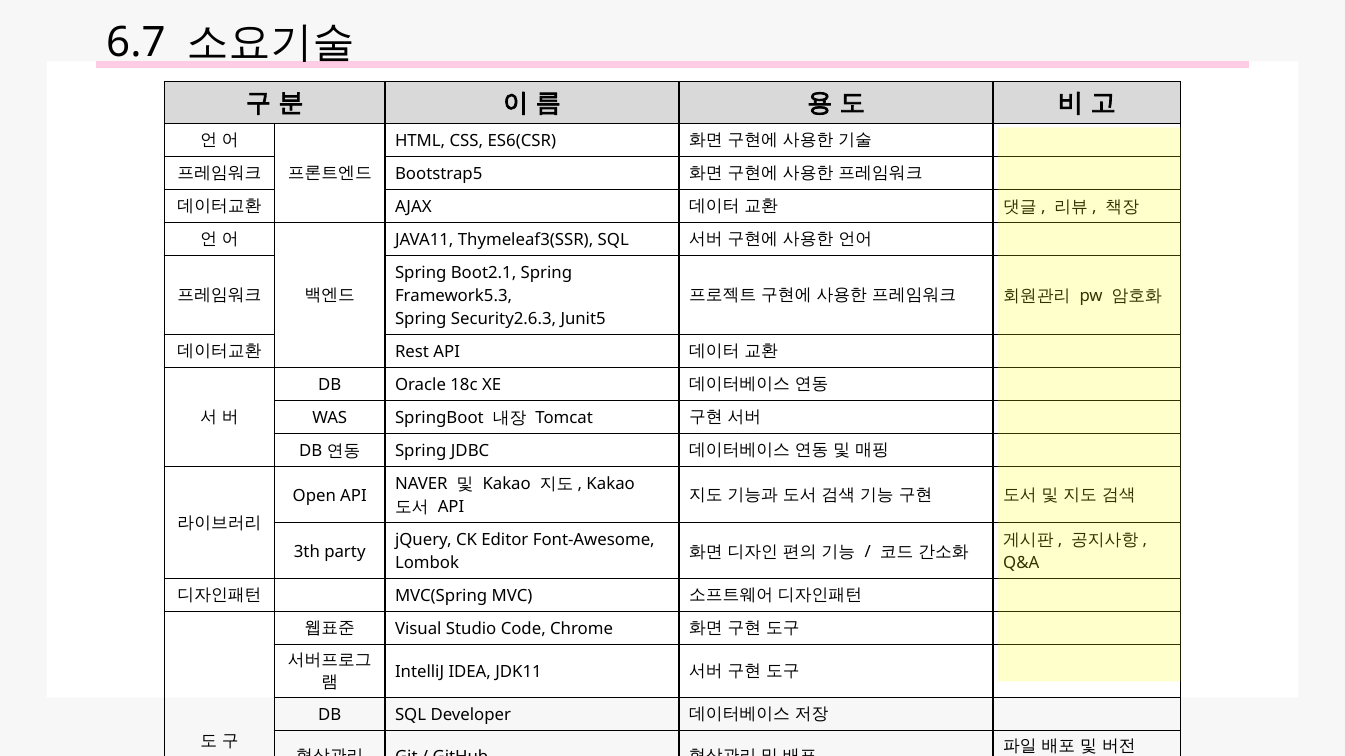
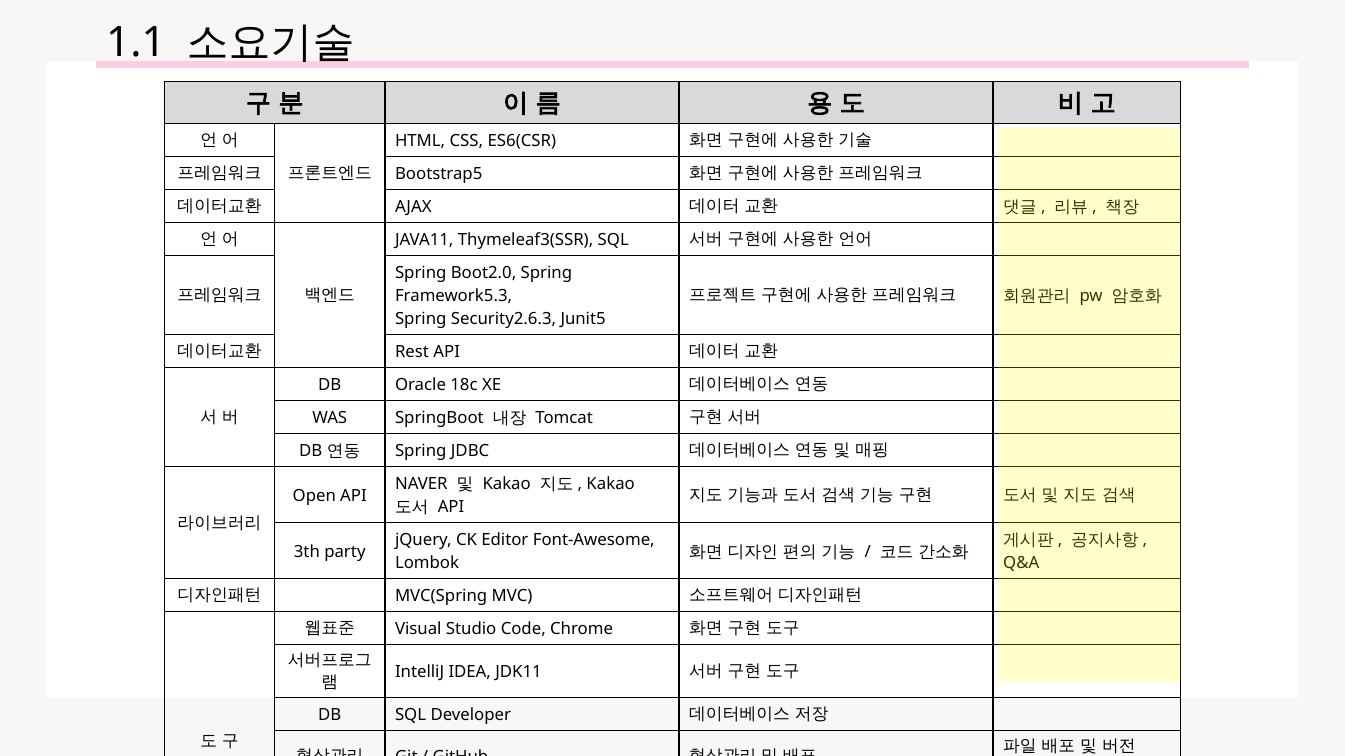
6.7: 6.7 -> 1.1 (136, 43)
Boot2.1: Boot2.1 -> Boot2.0 (484, 273)
